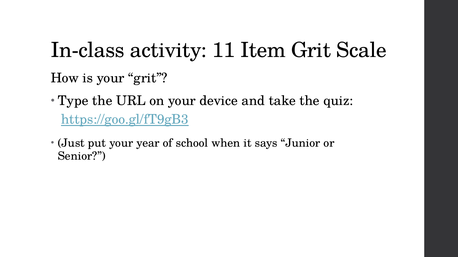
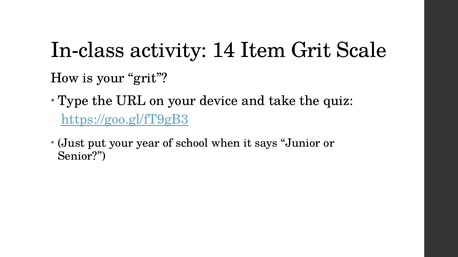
11: 11 -> 14 (224, 50)
